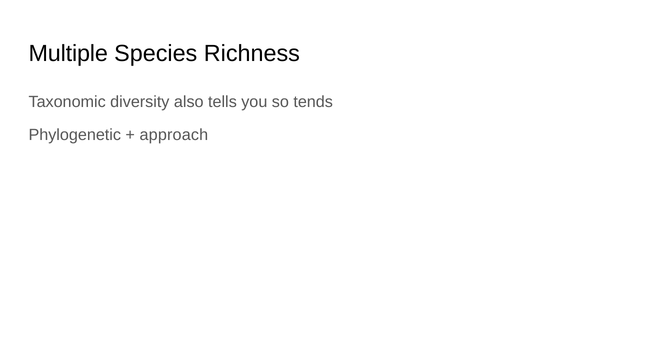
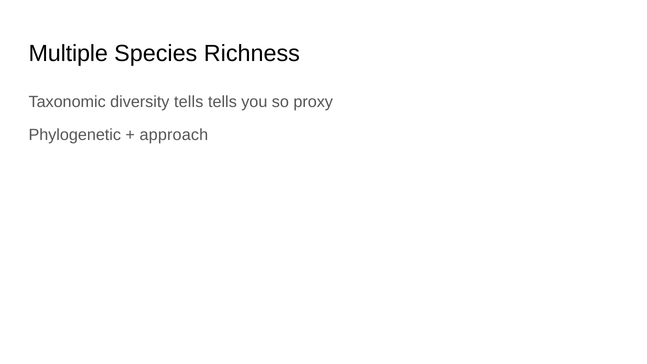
diversity also: also -> tells (189, 102)
tends: tends -> proxy (313, 102)
